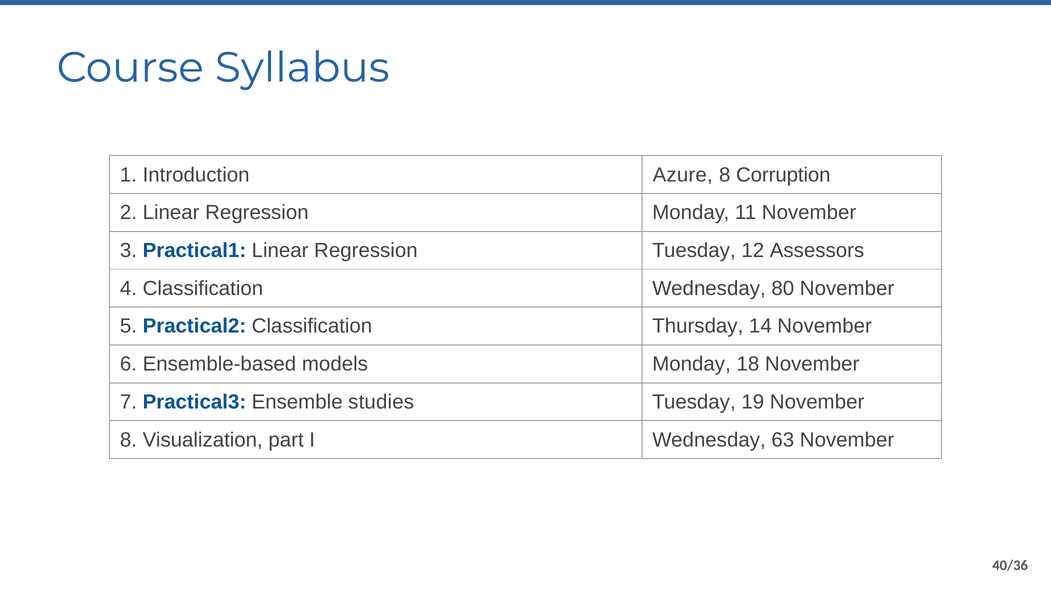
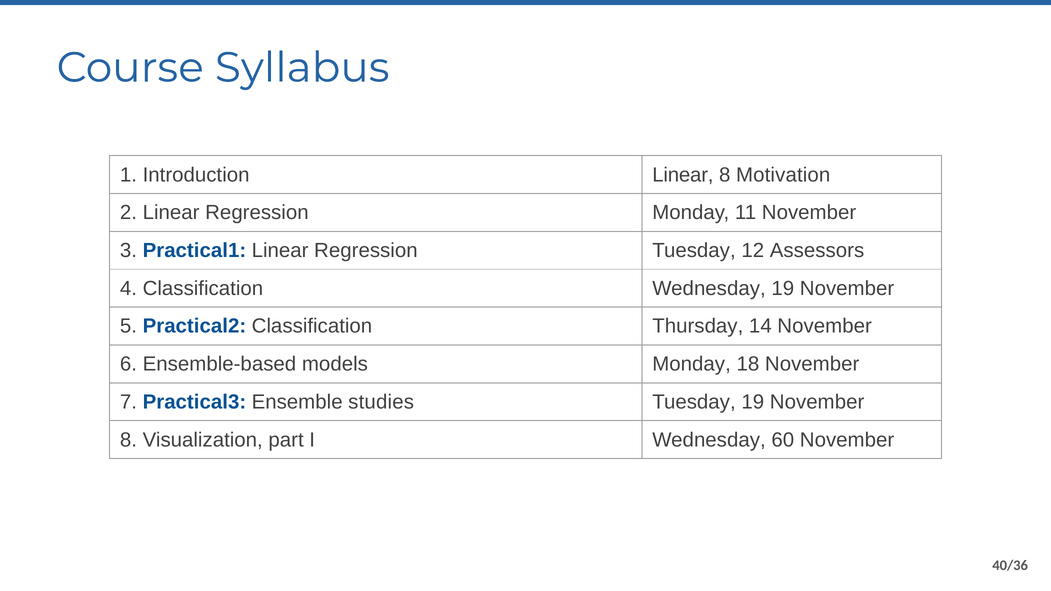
Introduction Azure: Azure -> Linear (683, 175)
Corruption: Corruption -> Motivation (783, 175)
Wednesday 80: 80 -> 19 (783, 288)
63: 63 -> 60 (783, 440)
